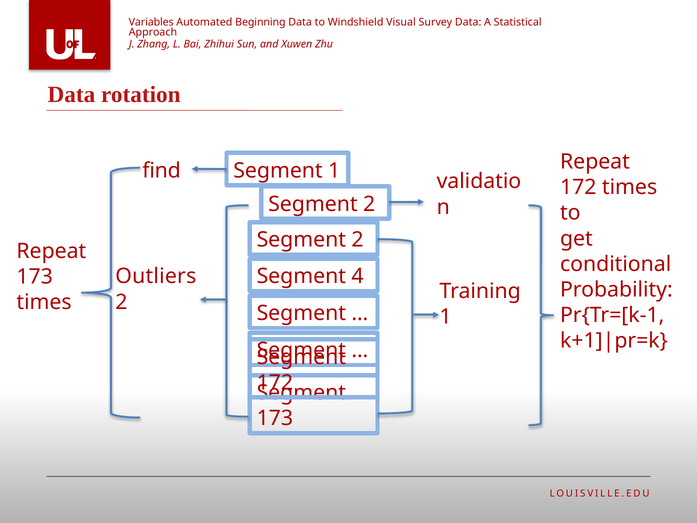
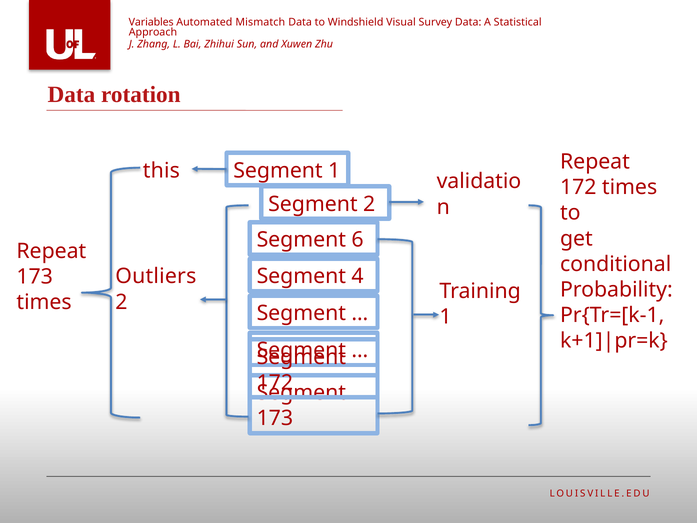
Beginning: Beginning -> Mismatch (260, 22)
find: find -> this (161, 170)
2: 2 -> 6 (357, 240)
